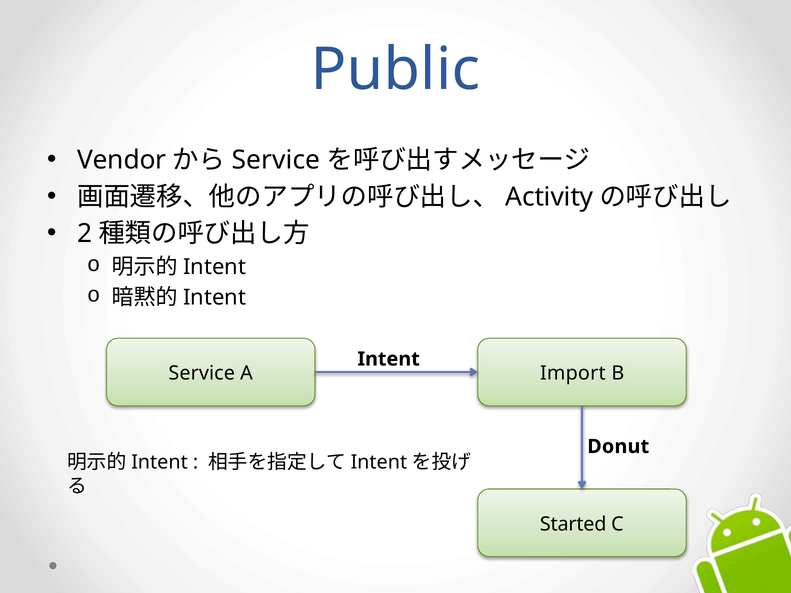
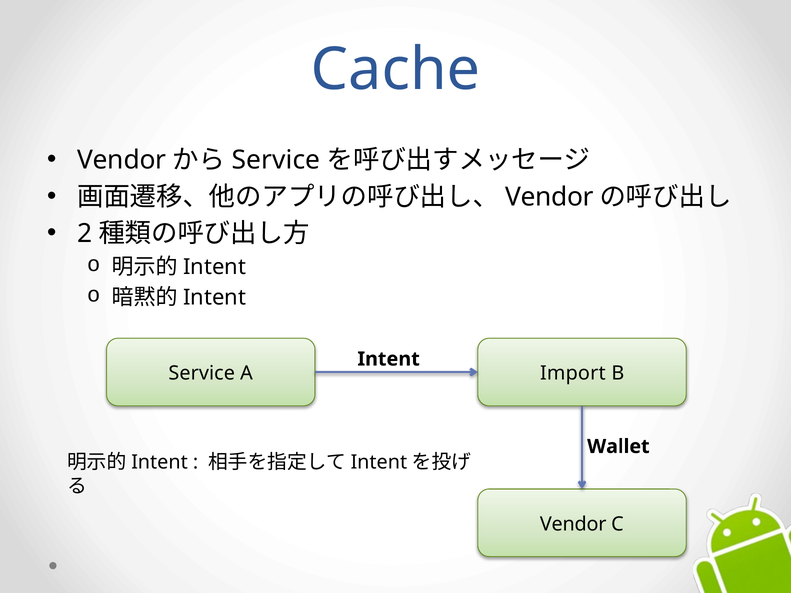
Public: Public -> Cache (395, 70)
Activity: Activity -> Vendor (549, 197)
Donut: Donut -> Wallet (618, 447)
Started: Started -> Vendor (573, 524)
